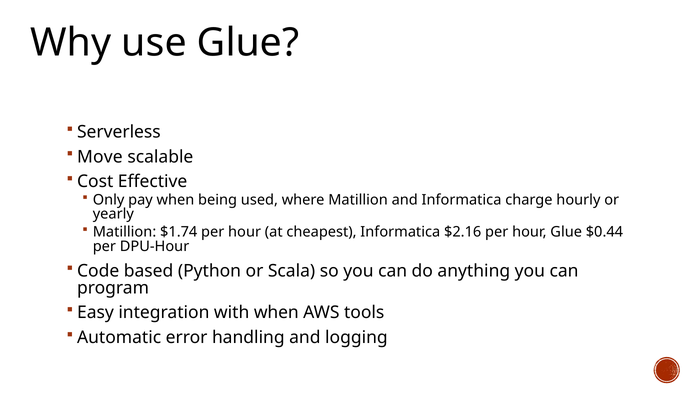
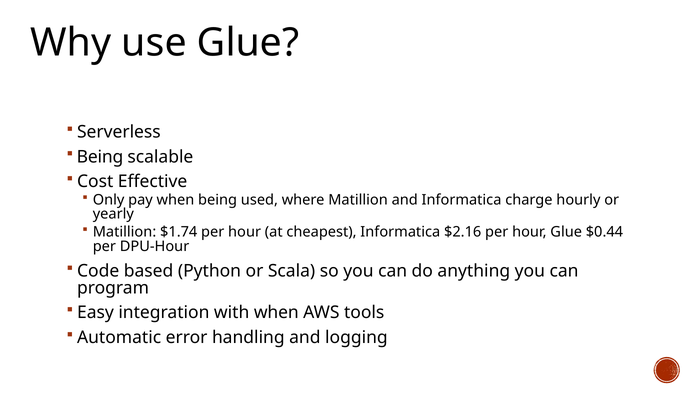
Move: Move -> Being (100, 157)
